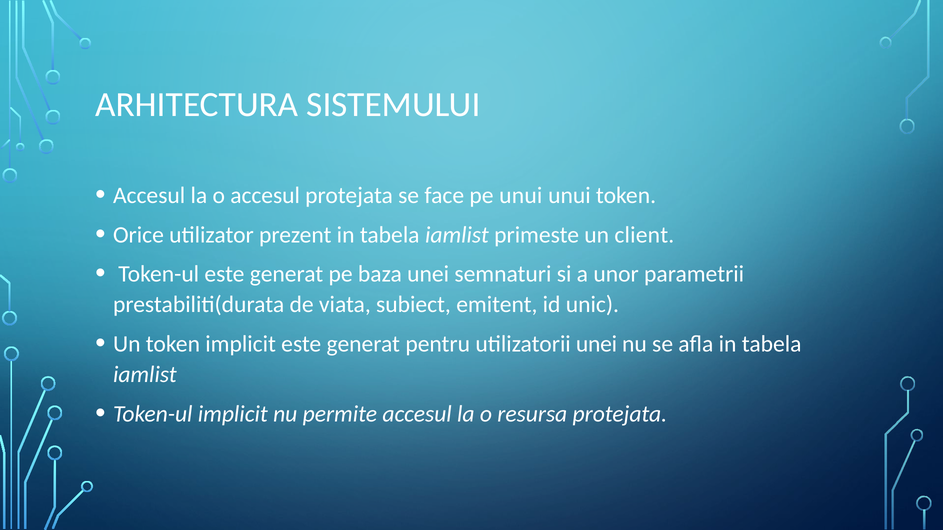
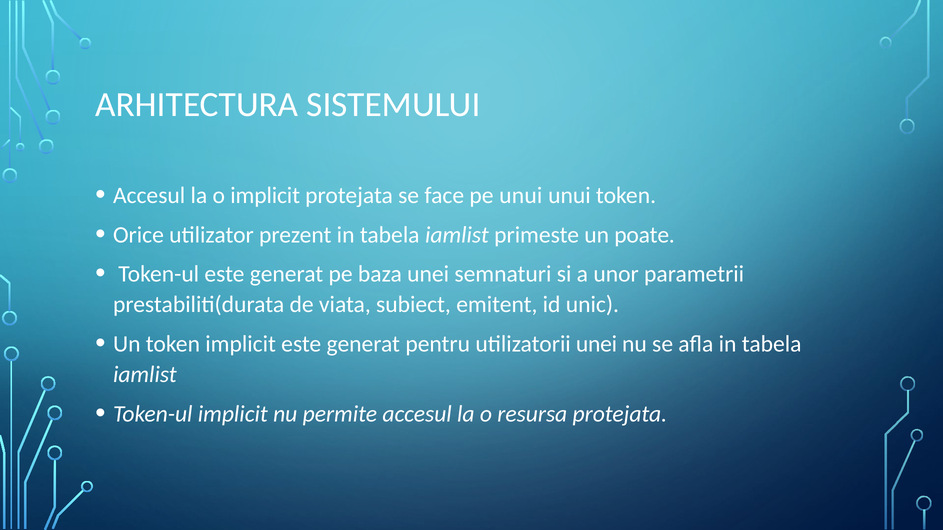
o accesul: accesul -> implicit (265, 196)
client: client -> poate (645, 235)
